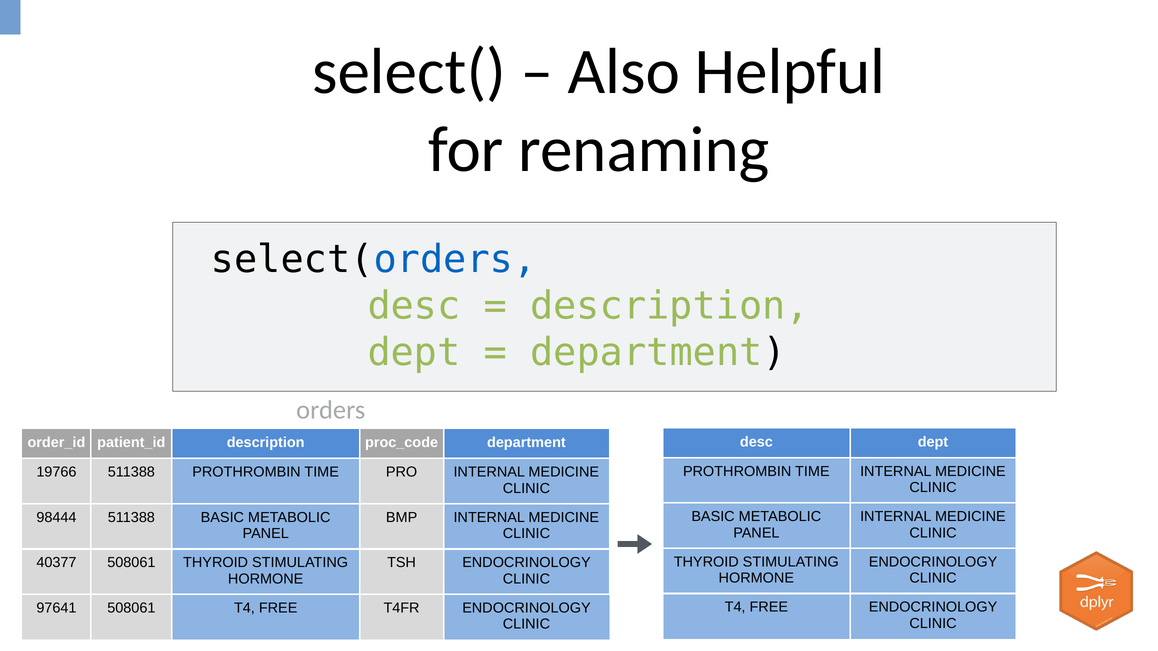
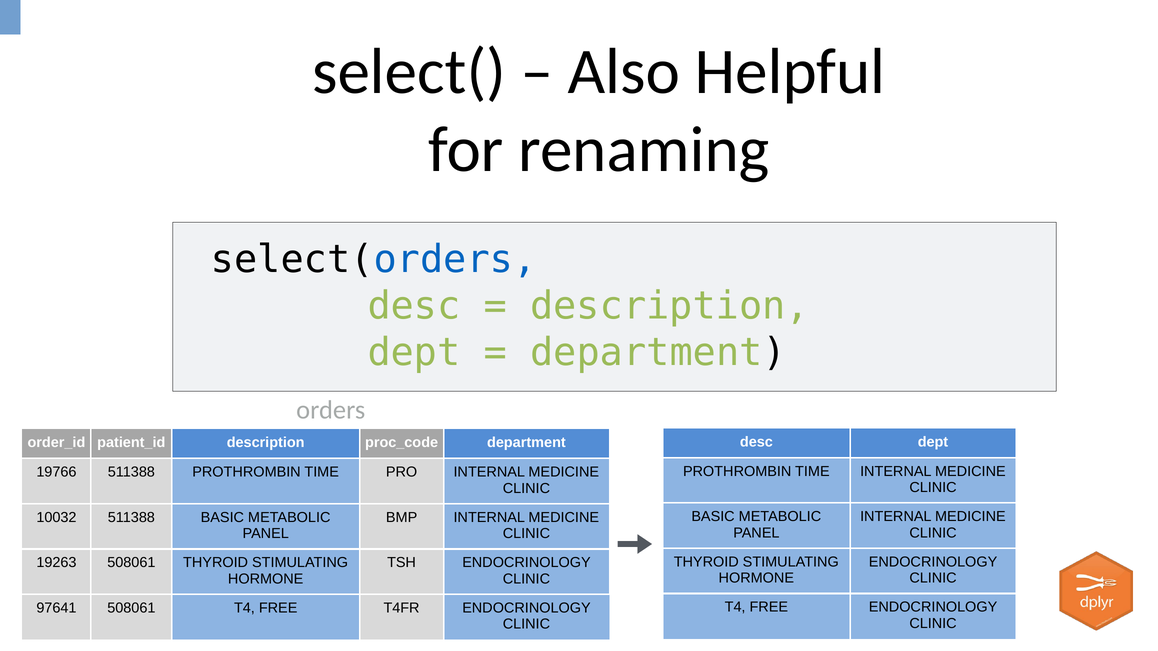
98444: 98444 -> 10032 (56, 518)
40377: 40377 -> 19263 (56, 563)
